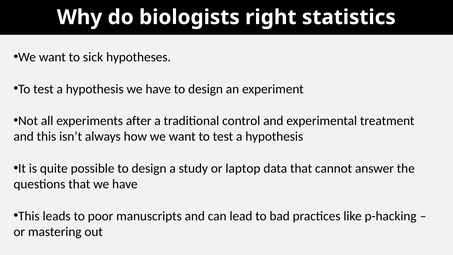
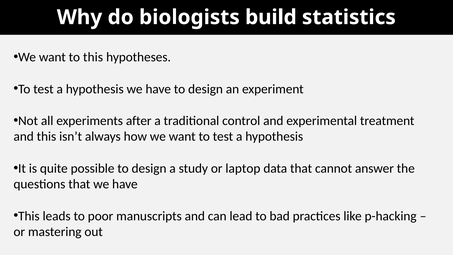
right: right -> build (271, 17)
to sick: sick -> this (93, 57)
